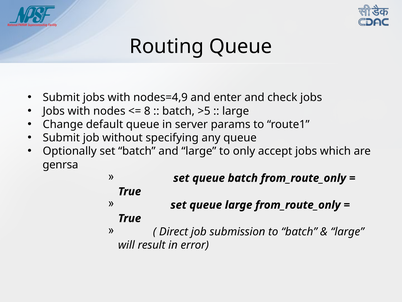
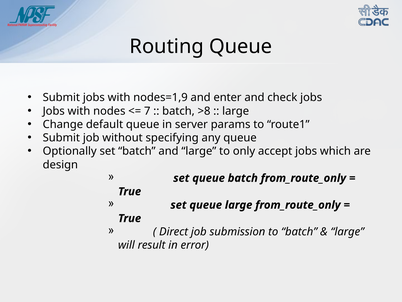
nodes=4,9: nodes=4,9 -> nodes=1,9 (160, 97)
8: 8 -> 7 (147, 111)
>5: >5 -> >8 (204, 111)
genrsa: genrsa -> design (60, 164)
